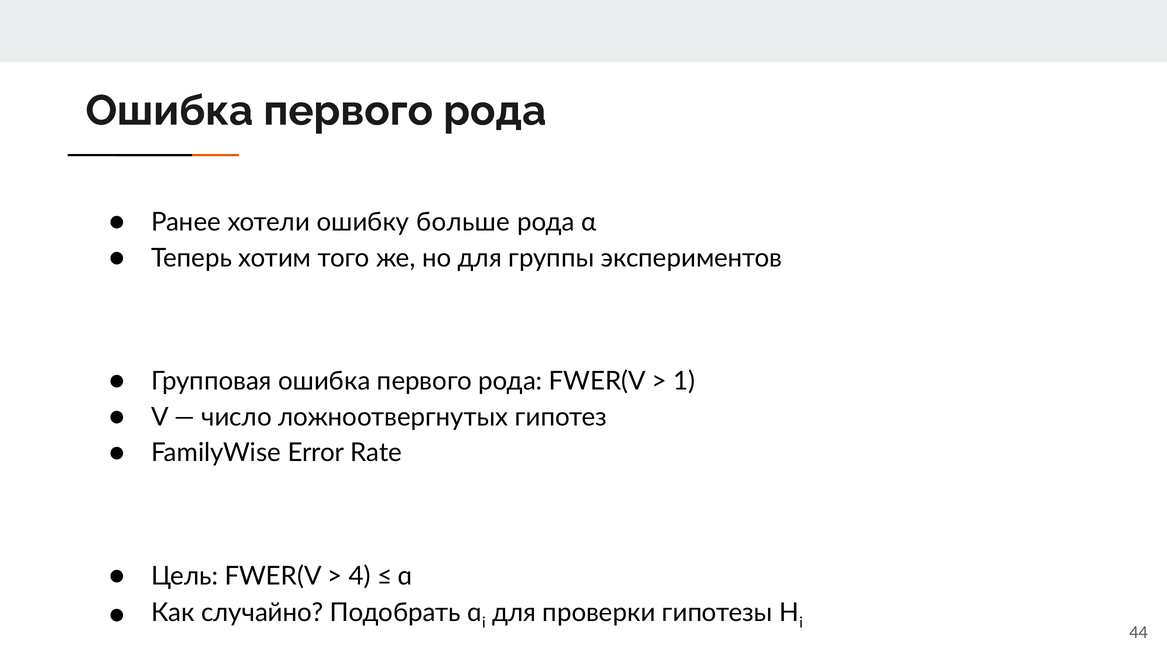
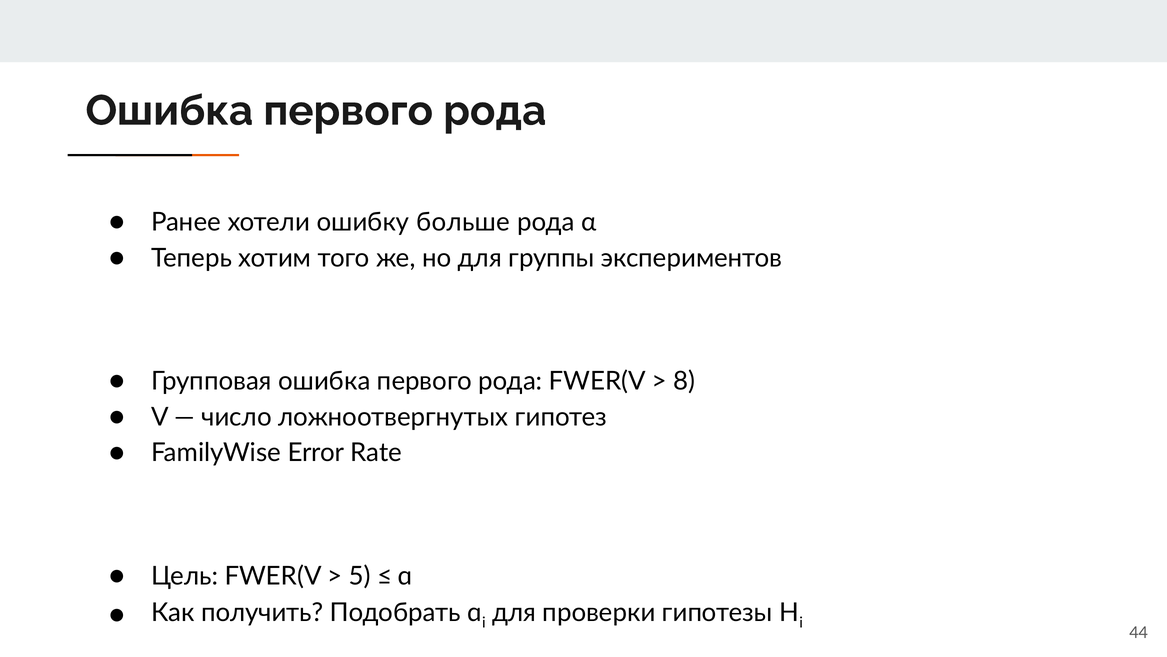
1: 1 -> 8 (684, 381)
4: 4 -> 5 (360, 576)
случайно: случайно -> получить (262, 612)
